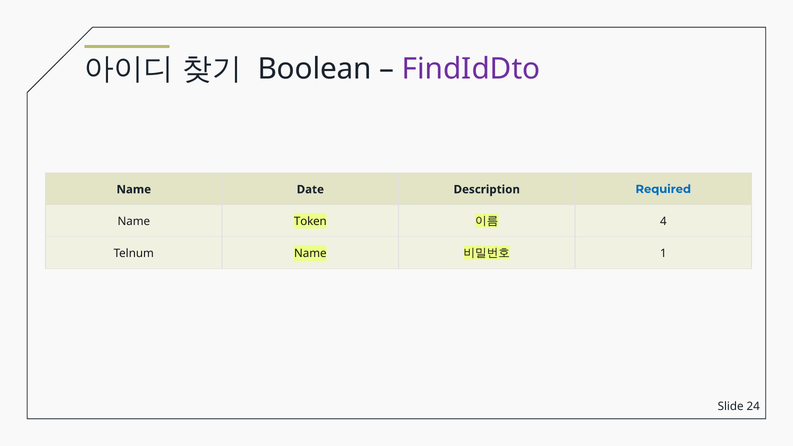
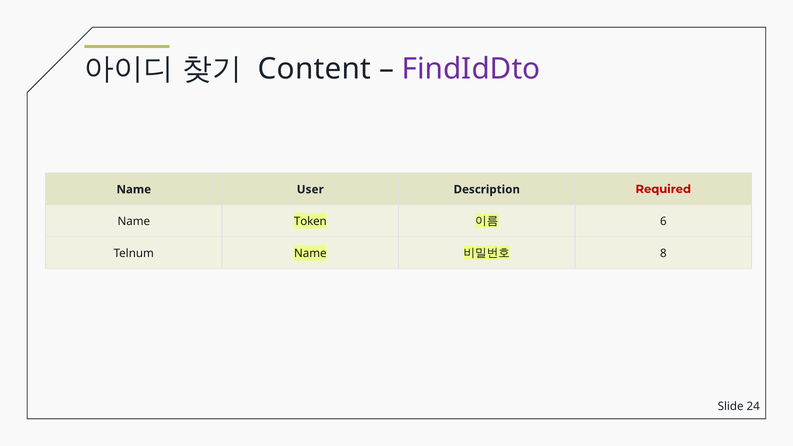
Boolean: Boolean -> Content (314, 69)
Date: Date -> User (310, 189)
Required colour: blue -> red (663, 189)
4: 4 -> 6 (663, 222)
1: 1 -> 8 (663, 254)
